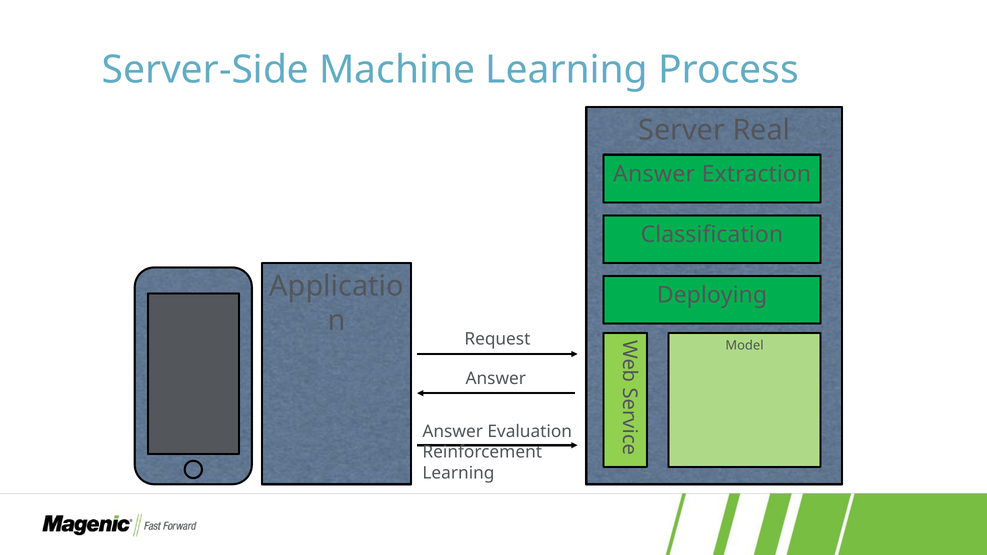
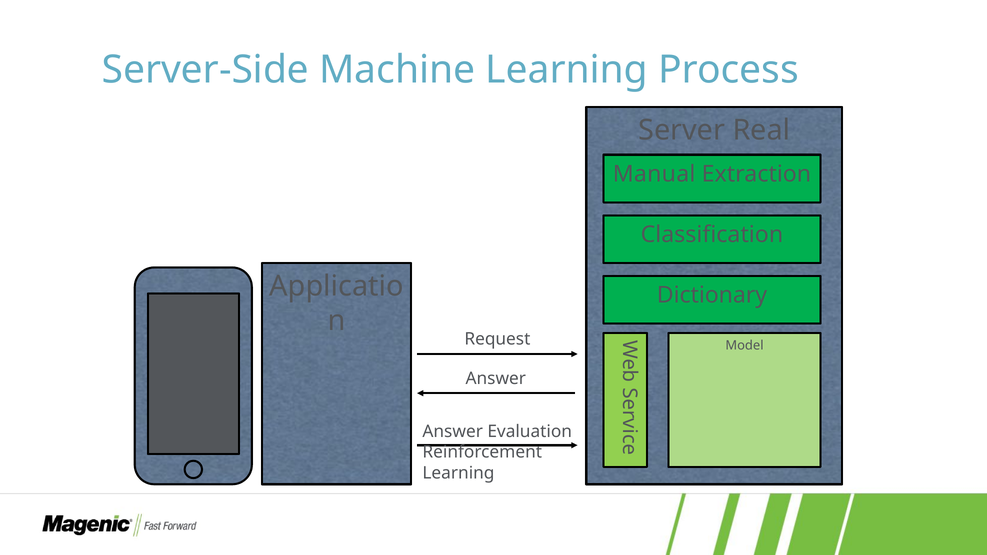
Answer: Answer -> Manual (654, 174)
Deploying: Deploying -> Dictionary (712, 295)
